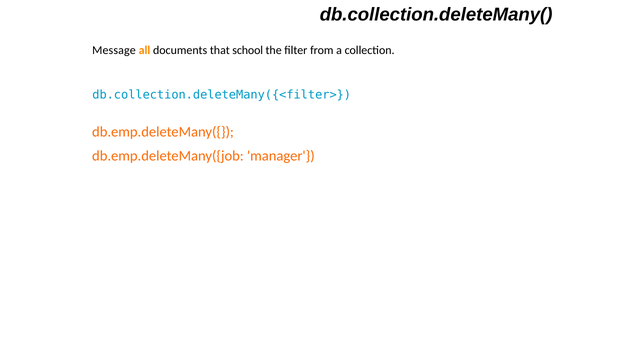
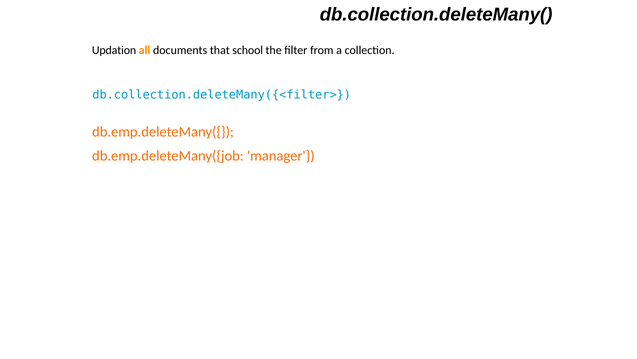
Message: Message -> Updation (114, 50)
